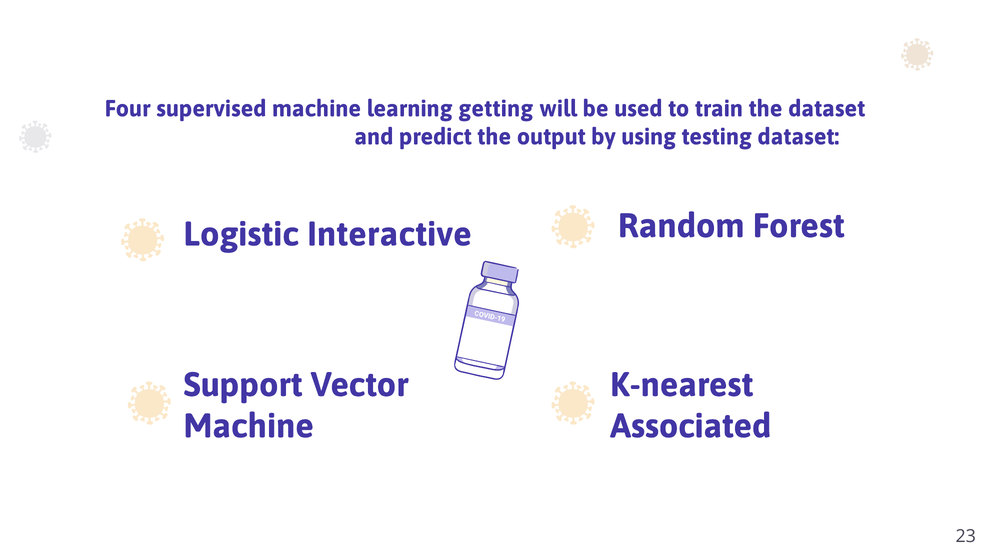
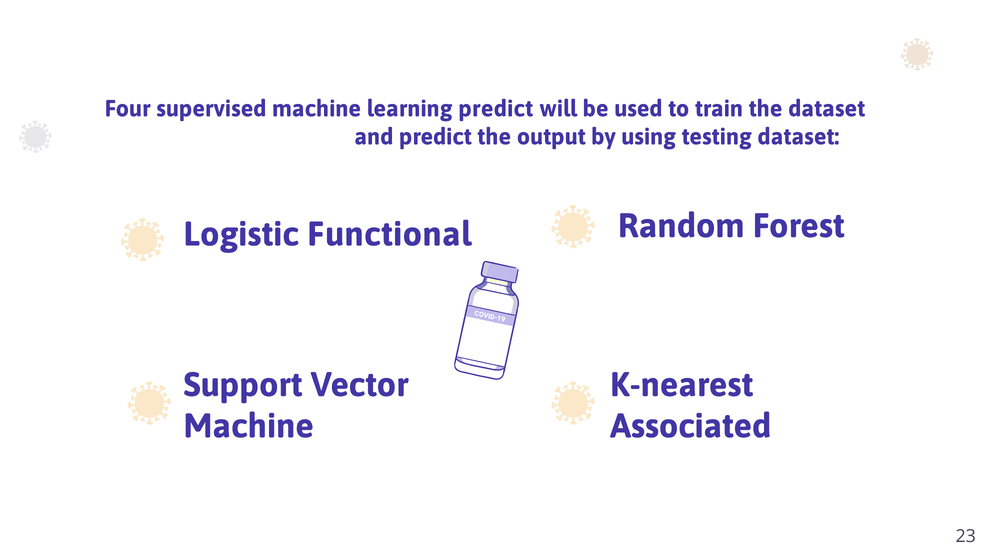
learning getting: getting -> predict (496, 109)
Interactive: Interactive -> Functional (389, 234)
